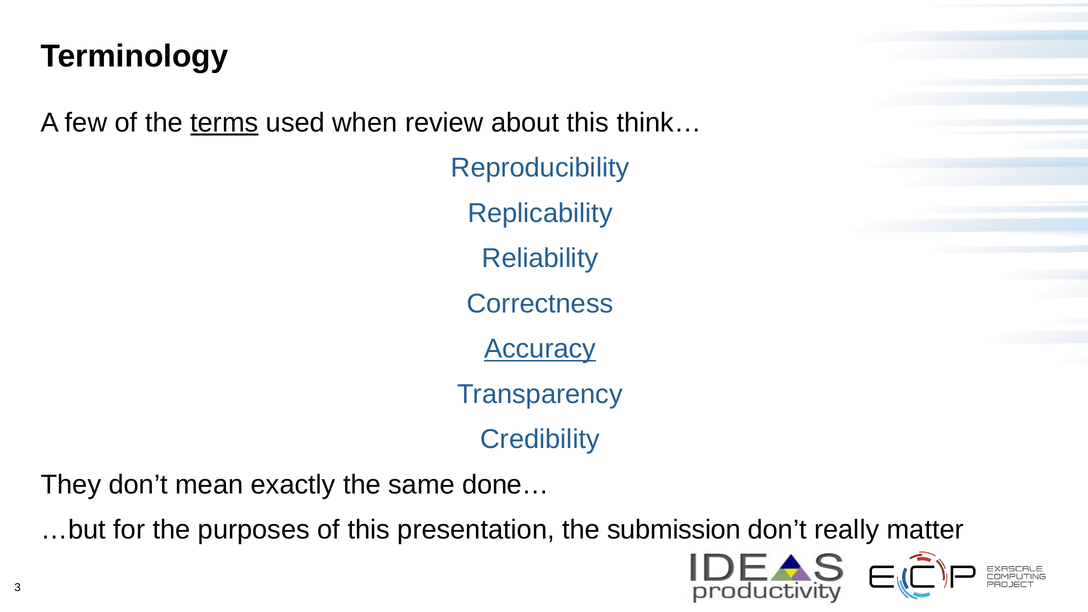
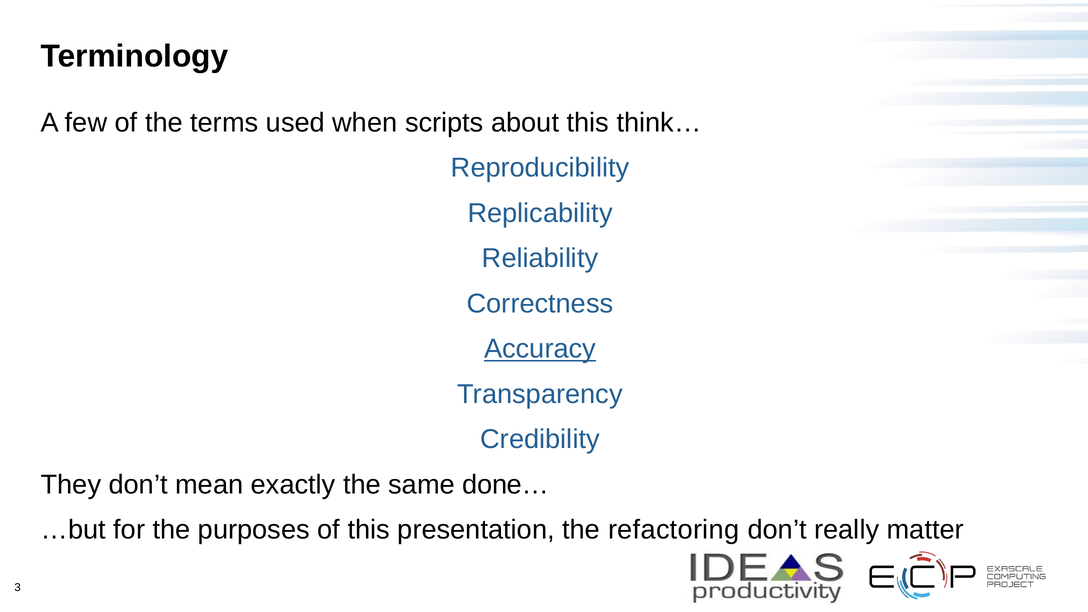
terms underline: present -> none (224, 123)
review: review -> scripts (444, 123)
submission: submission -> refactoring (674, 530)
